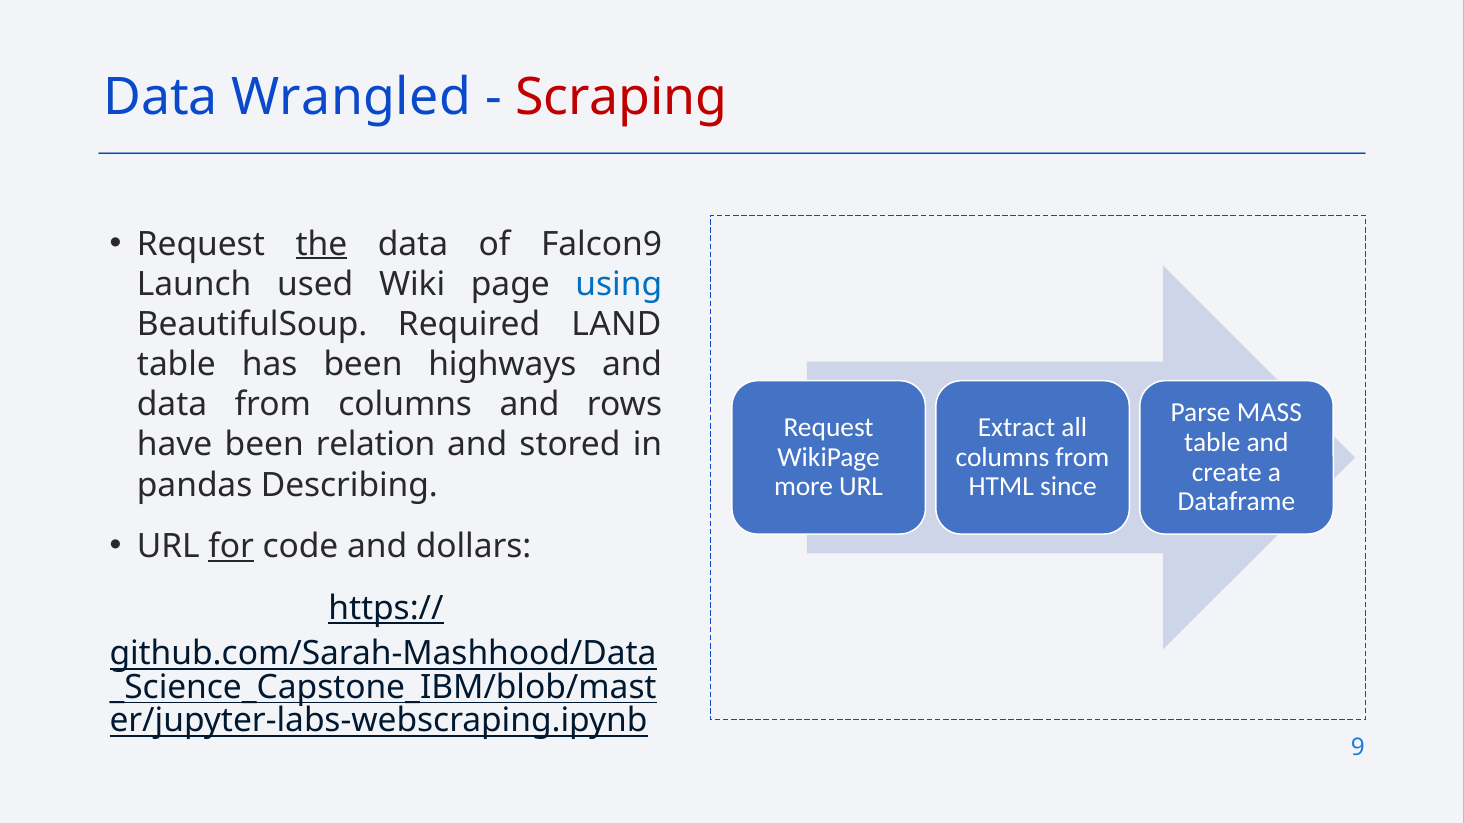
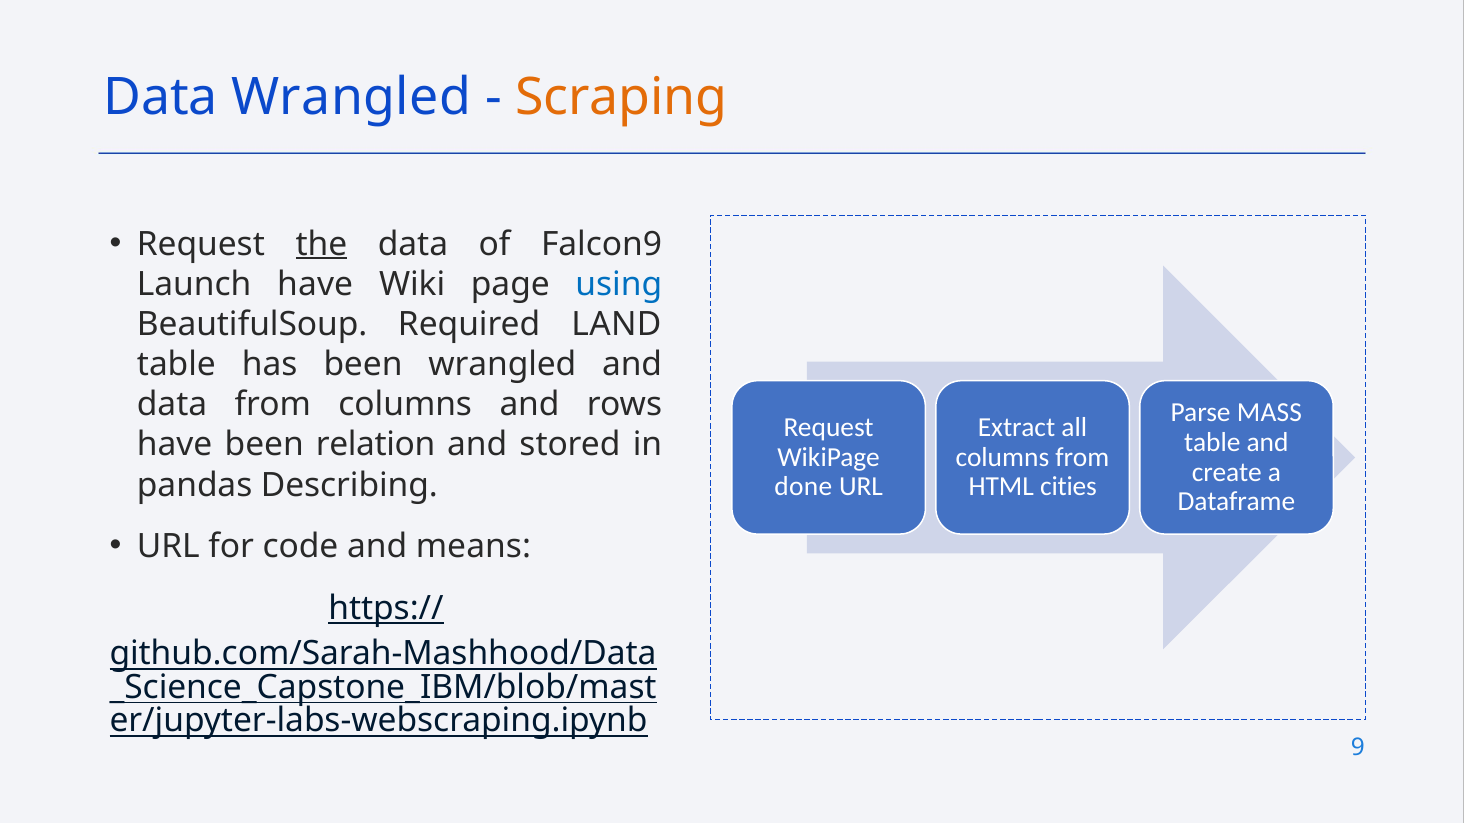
Scraping colour: red -> orange (621, 98)
Launch used: used -> have (315, 284)
been highways: highways -> wrangled (502, 365)
more: more -> done (803, 487)
since: since -> cities (1068, 487)
for underline: present -> none (231, 547)
dollars: dollars -> means (473, 547)
